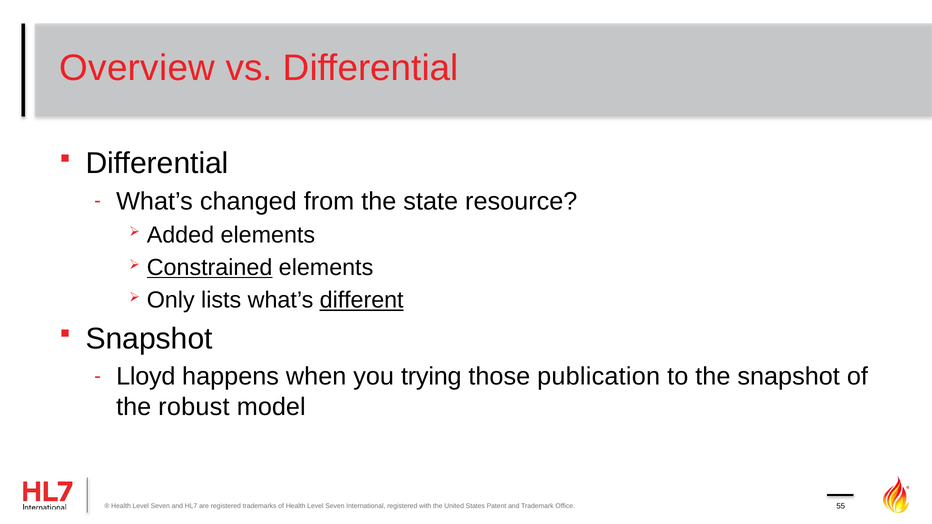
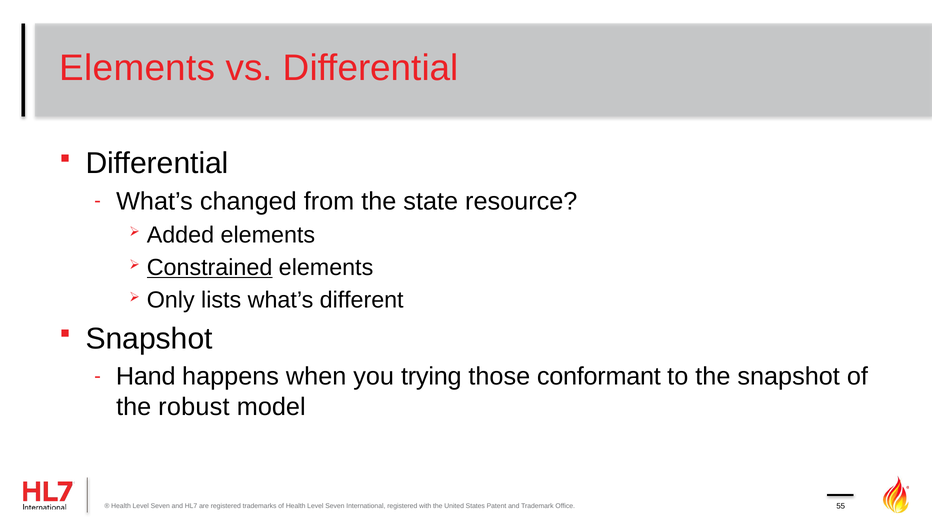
Overview: Overview -> Elements (137, 68)
different underline: present -> none (362, 300)
Lloyd: Lloyd -> Hand (146, 377)
publication: publication -> conformant (599, 377)
